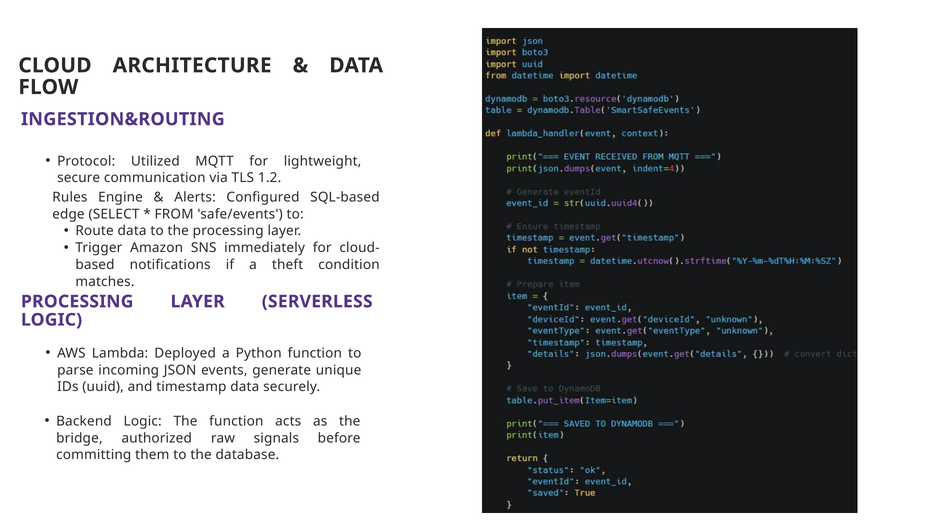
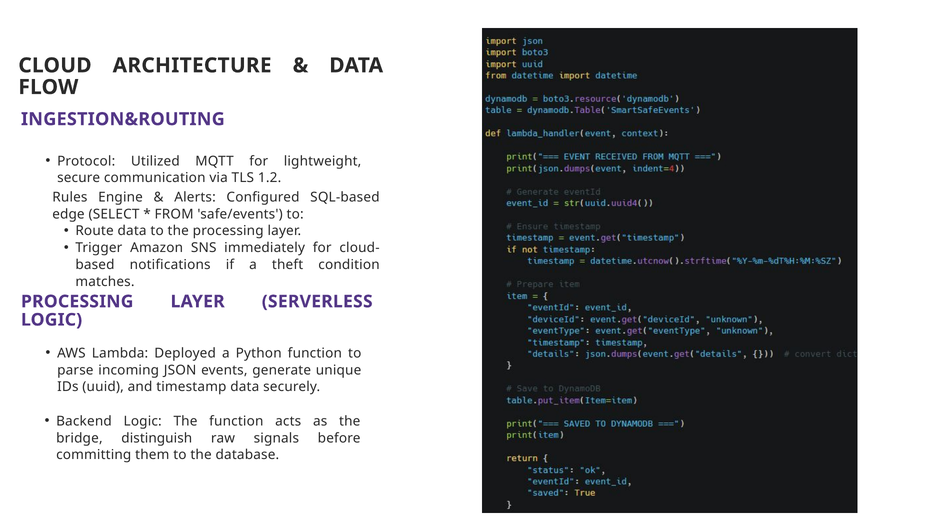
authorized: authorized -> distinguish (157, 438)
